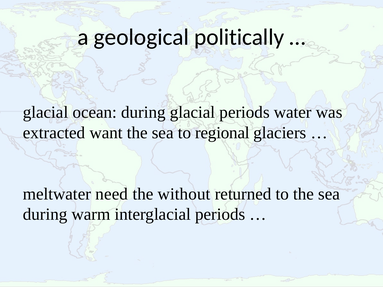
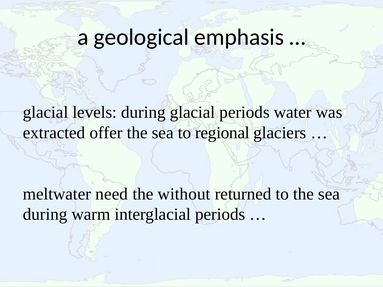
politically: politically -> emphasis (239, 37)
ocean: ocean -> levels (95, 112)
want: want -> offer (106, 133)
